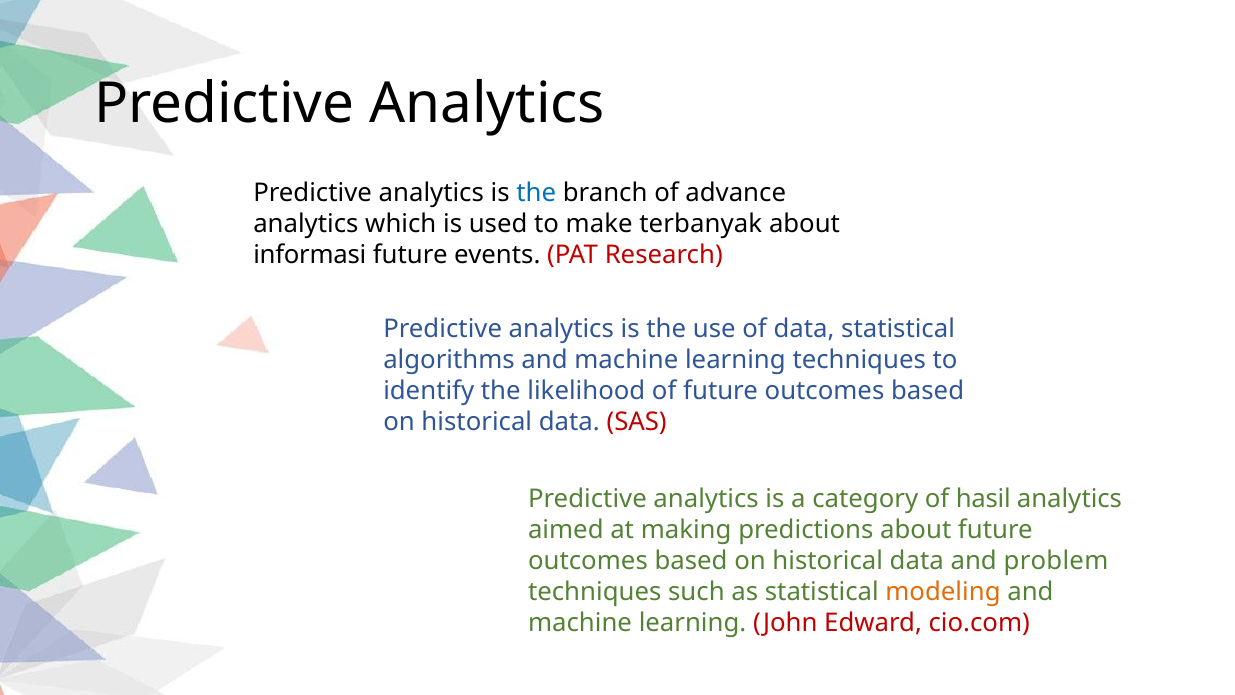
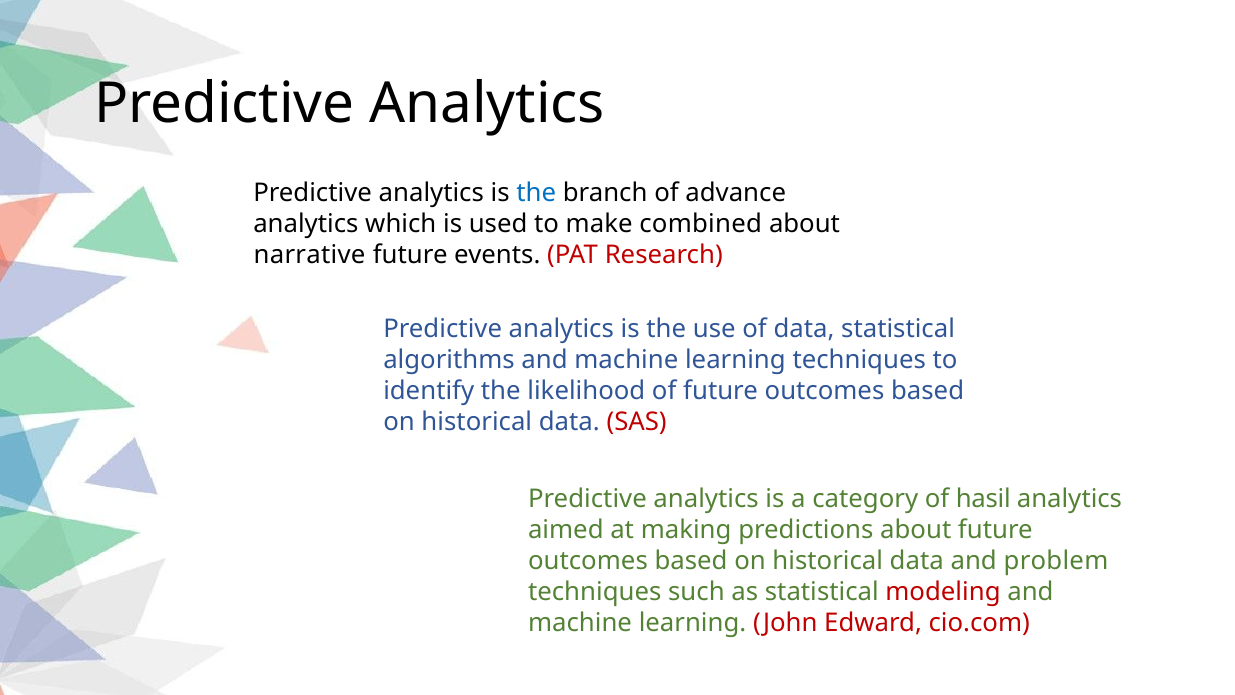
terbanyak: terbanyak -> combined (701, 224)
informasi: informasi -> narrative (310, 255)
modeling colour: orange -> red (943, 592)
